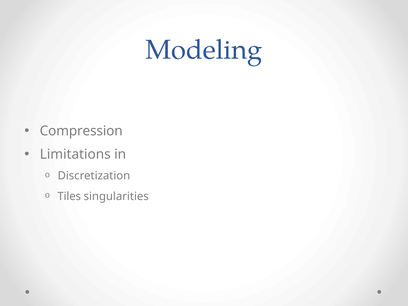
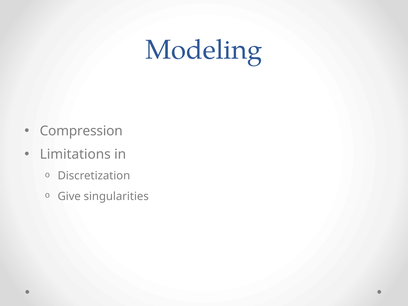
Tiles: Tiles -> Give (69, 196)
